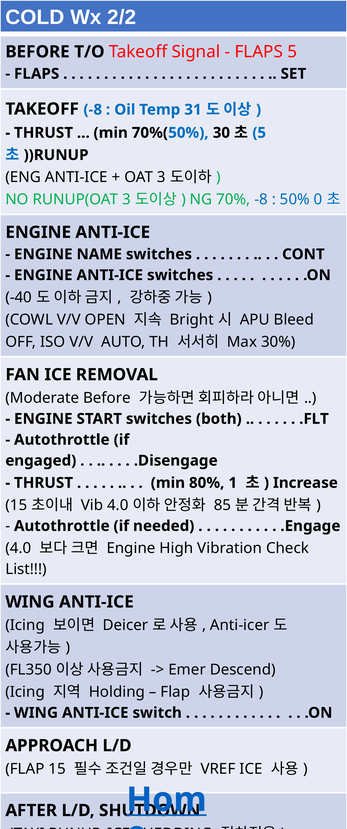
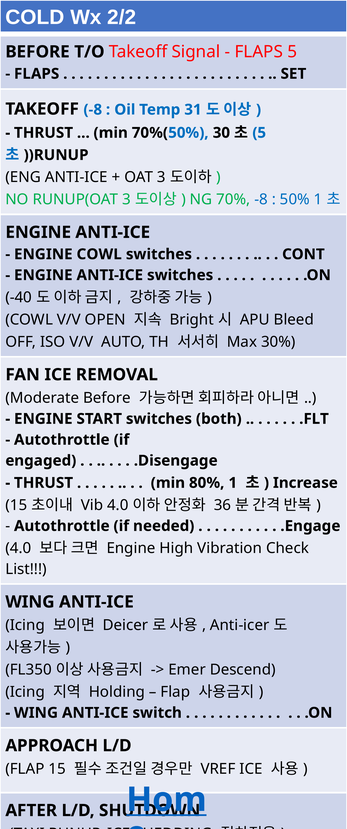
50% 0: 0 -> 1 (318, 200)
ENGINE NAME: NAME -> COWL (99, 255)
85: 85 -> 36 (222, 506)
